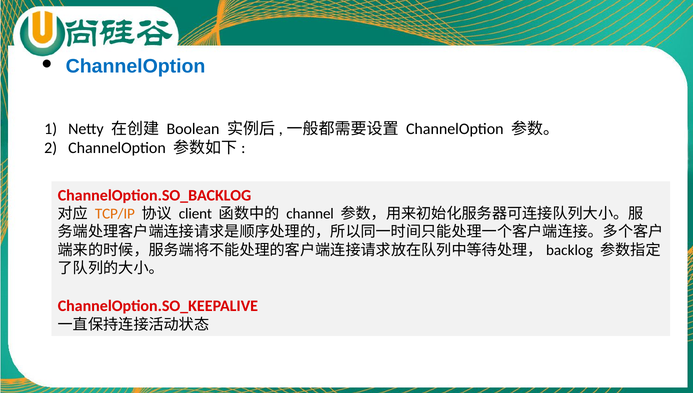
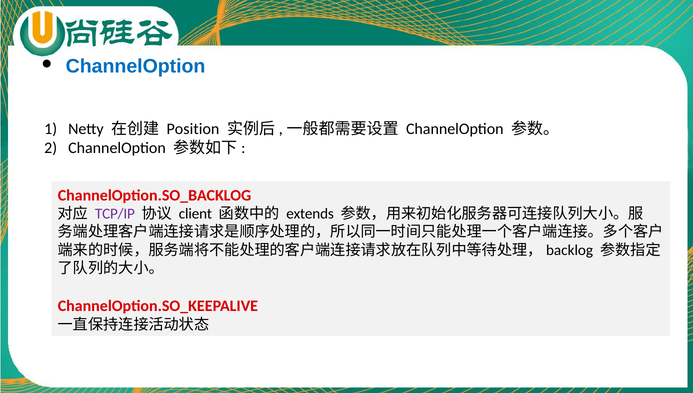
Boolean: Boolean -> Position (193, 129)
TCP/IP colour: orange -> purple (115, 214)
channel: channel -> extends (310, 214)
